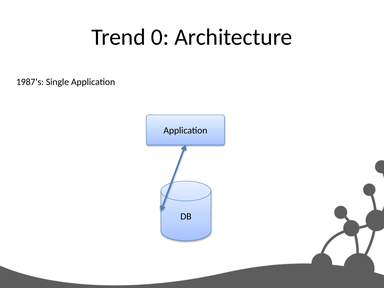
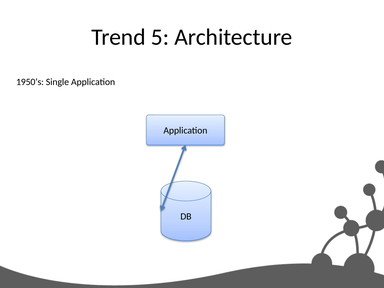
0: 0 -> 5 (160, 37)
1987’s: 1987’s -> 1950’s (30, 82)
